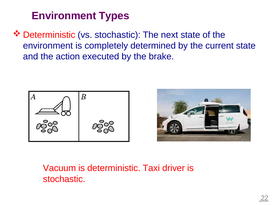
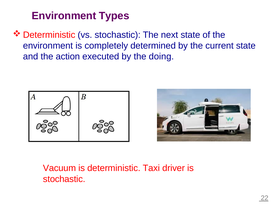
brake: brake -> doing (161, 56)
